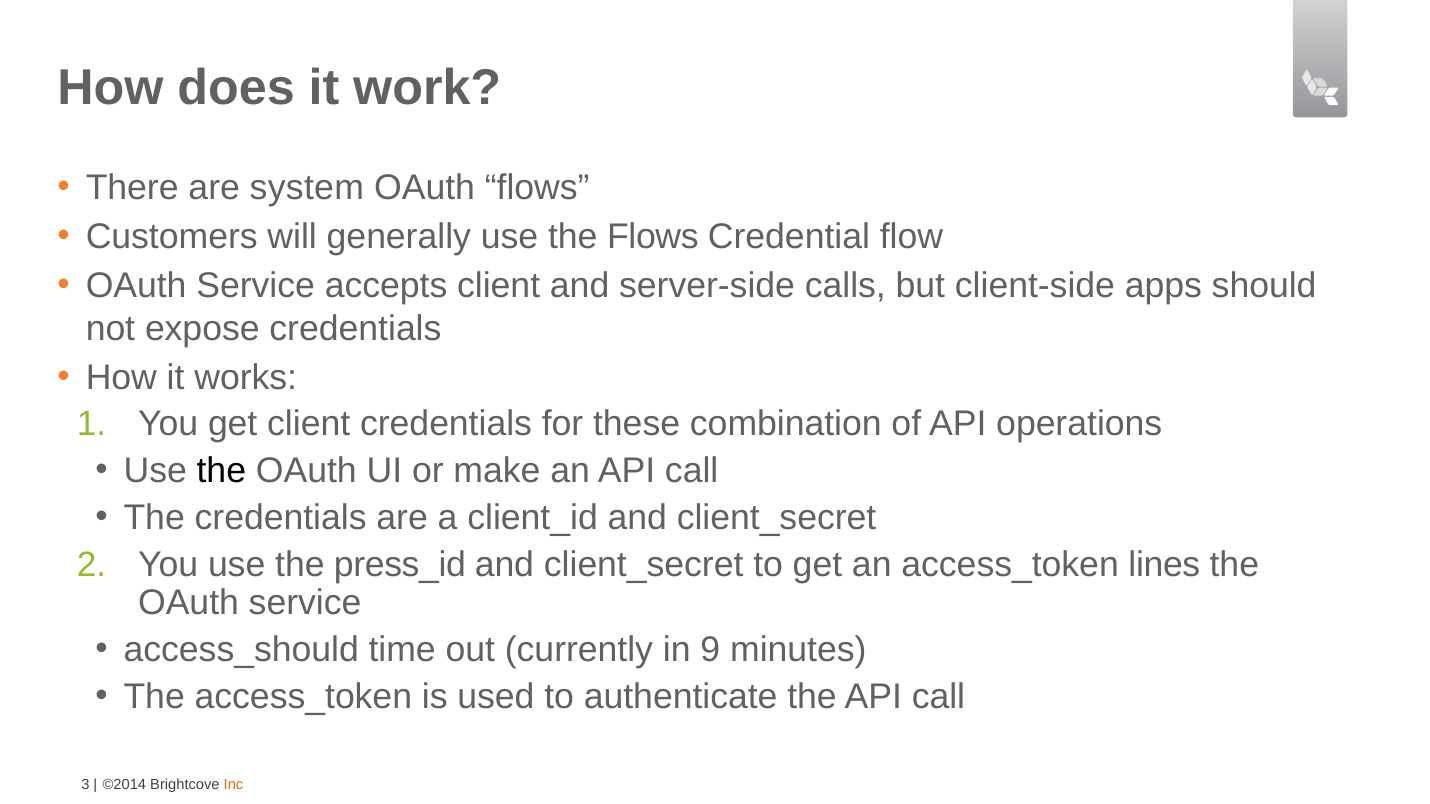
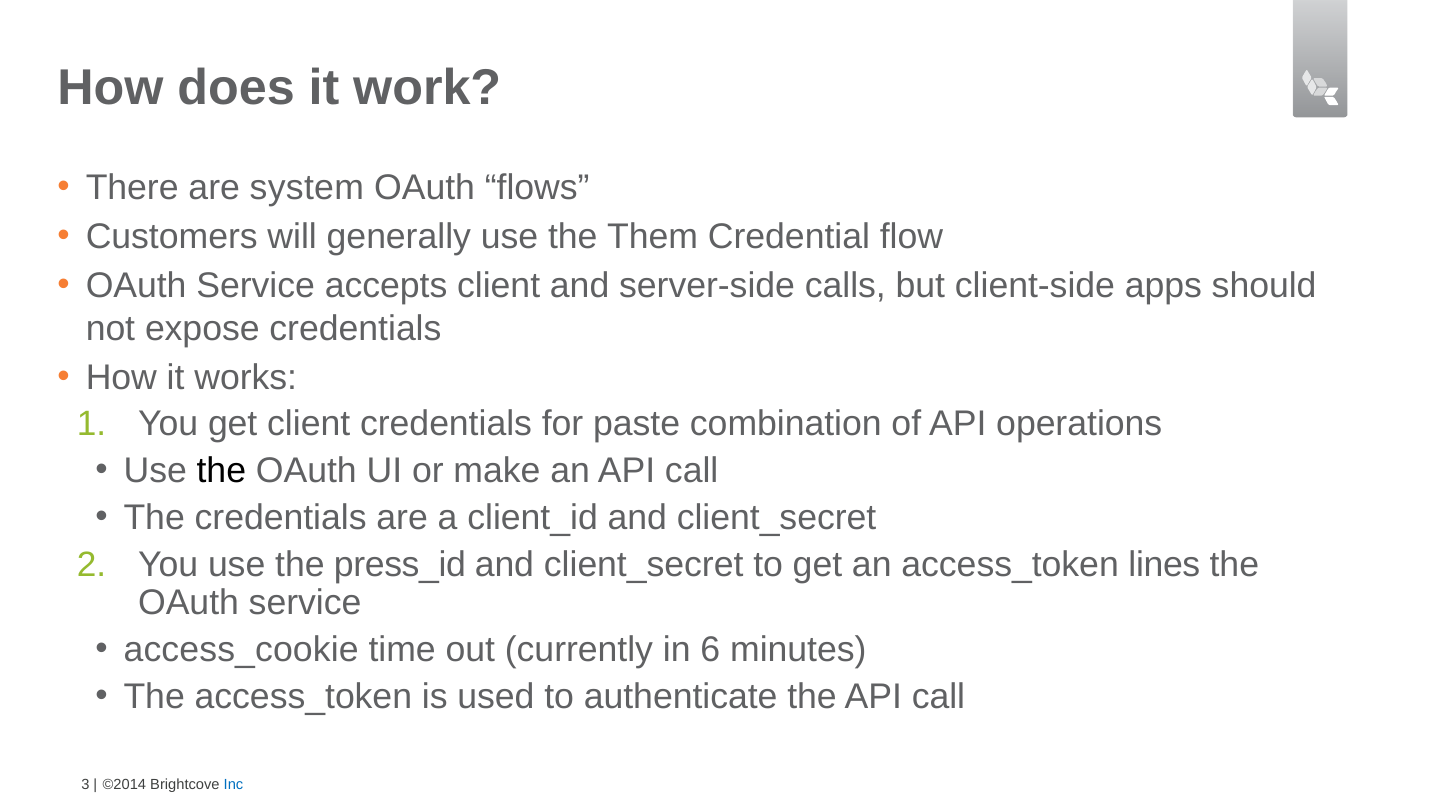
the Flows: Flows -> Them (653, 237)
these: these -> paste (637, 424)
access_should: access_should -> access_cookie (241, 650)
9: 9 -> 6 (710, 650)
Inc colour: orange -> blue (234, 785)
